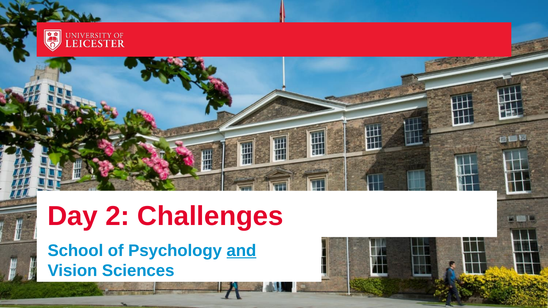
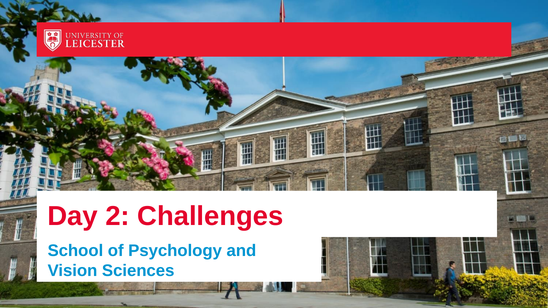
and underline: present -> none (241, 251)
